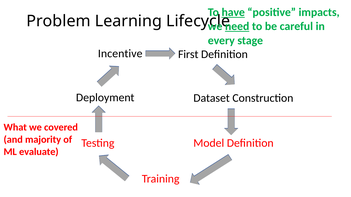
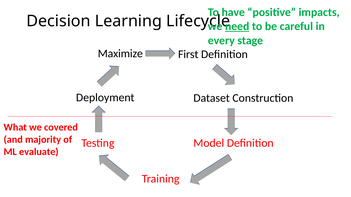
have underline: present -> none (233, 12)
Problem: Problem -> Decision (58, 21)
Incentive: Incentive -> Maximize (120, 54)
